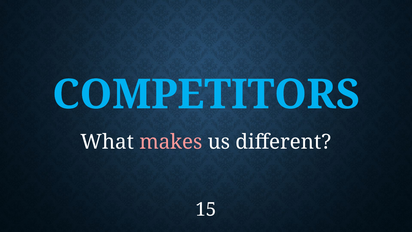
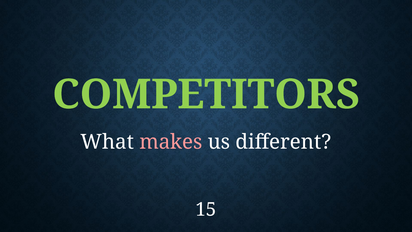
COMPETITORS colour: light blue -> light green (206, 95)
